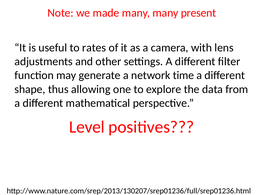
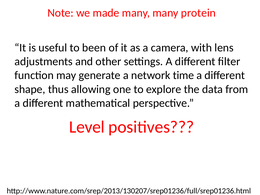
present: present -> protein (198, 13)
rates: rates -> been (94, 48)
